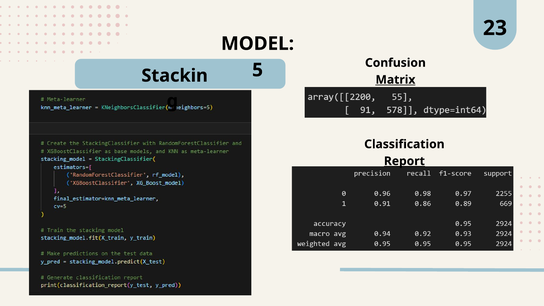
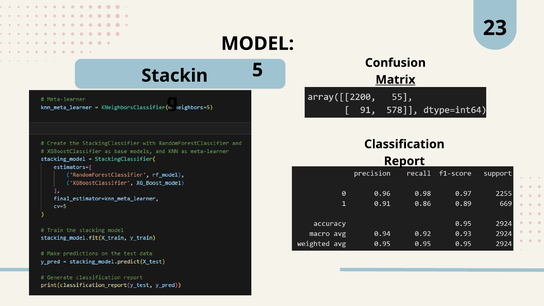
Report underline: present -> none (404, 161)
